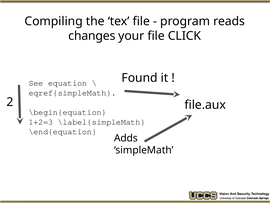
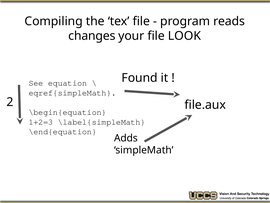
CLICK: CLICK -> LOOK (184, 36)
